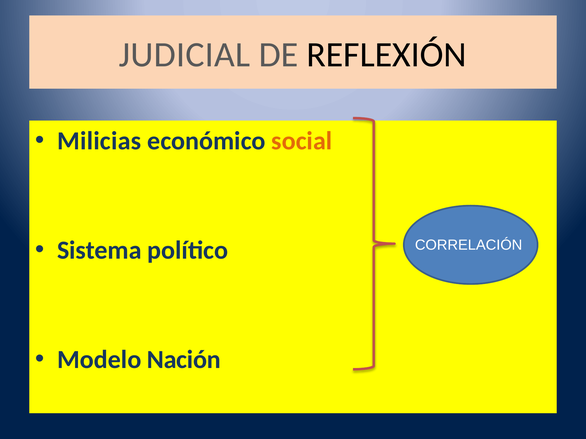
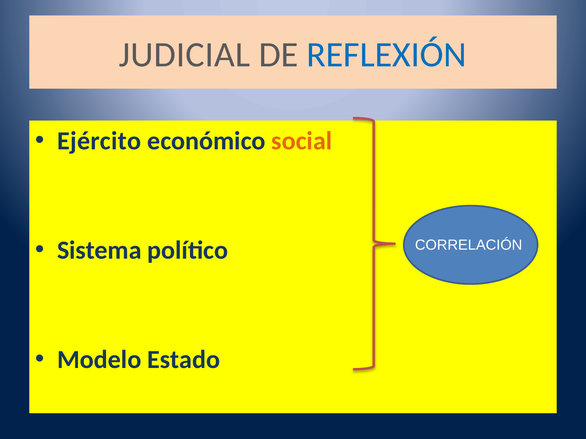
REFLEXIÓN colour: black -> blue (387, 55)
Milicias: Milicias -> Ejército (99, 141)
Nación: Nación -> Estado (184, 360)
